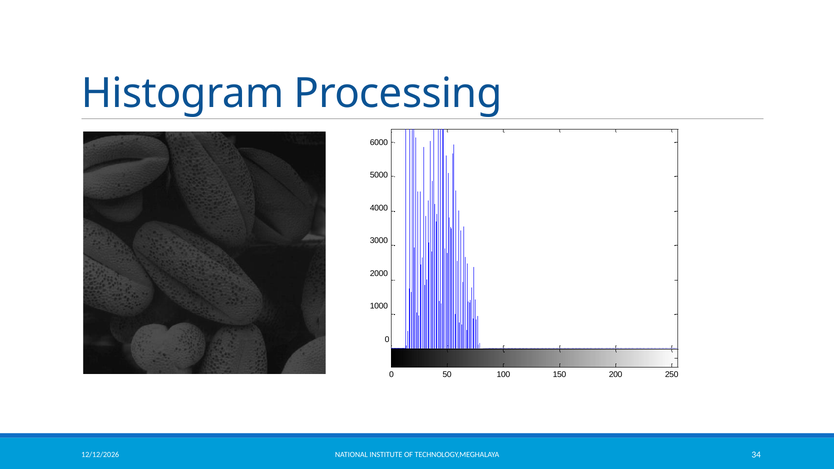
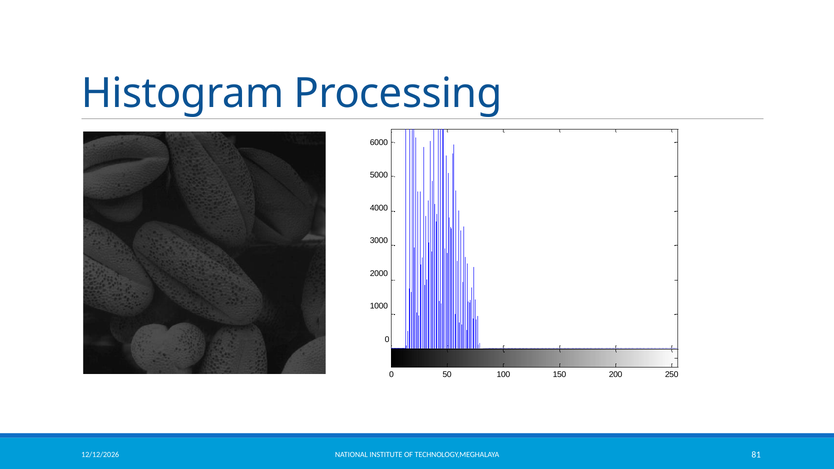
34: 34 -> 81 (756, 455)
